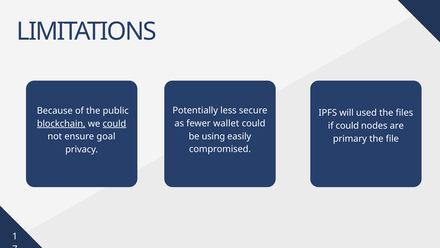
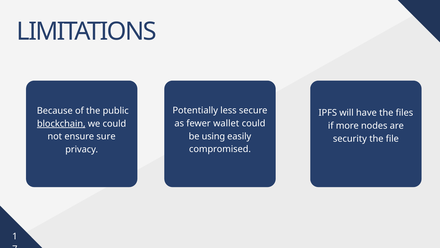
used: used -> have (366, 113)
could underline: present -> none (114, 123)
if could: could -> more (347, 126)
goal: goal -> sure (106, 136)
primary: primary -> security (350, 138)
